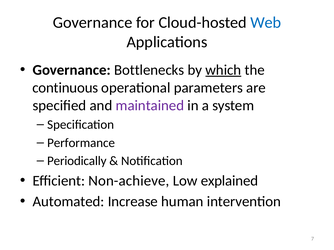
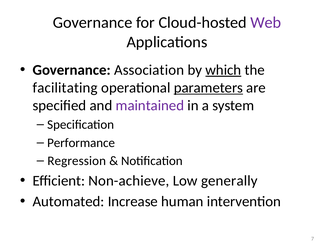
Web colour: blue -> purple (266, 23)
Bottlenecks: Bottlenecks -> Association (149, 70)
continuous: continuous -> facilitating (65, 88)
parameters underline: none -> present (208, 88)
Periodically: Periodically -> Regression (77, 161)
explained: explained -> generally (229, 181)
